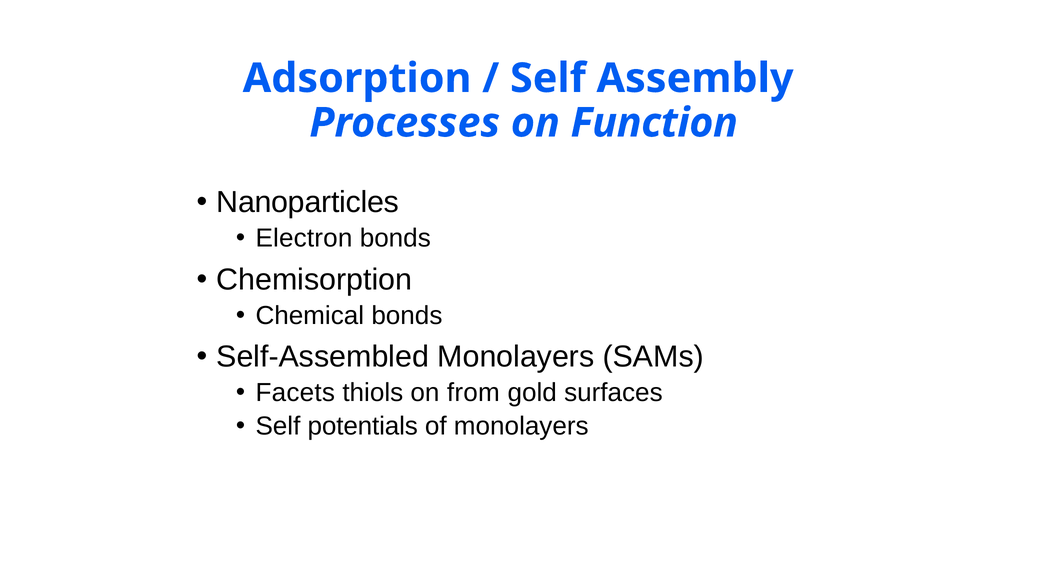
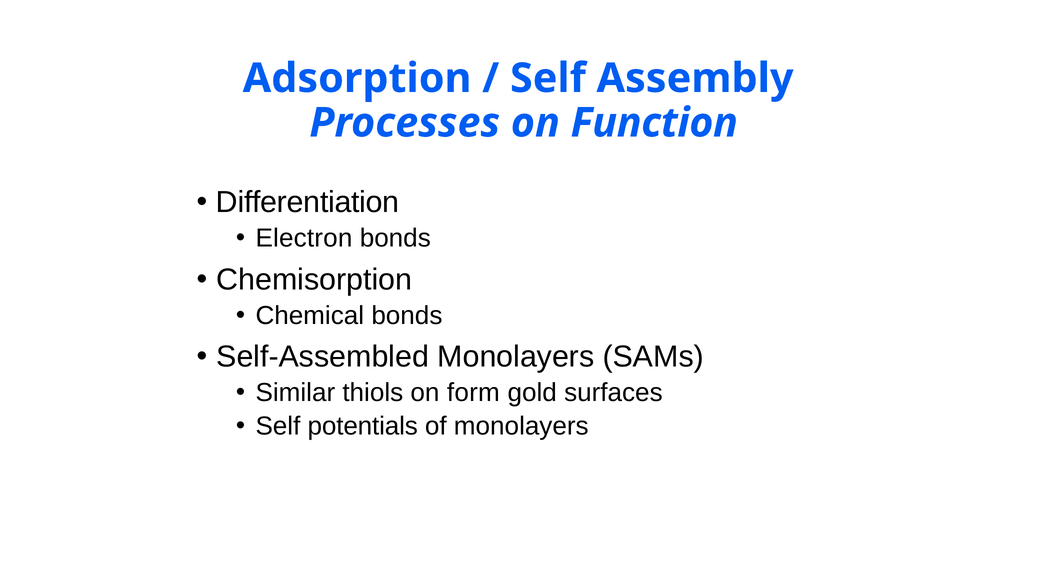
Nanoparticles: Nanoparticles -> Differentiation (308, 203)
Facets: Facets -> Similar (295, 393)
from: from -> form (473, 393)
